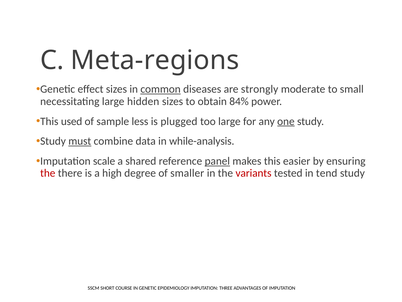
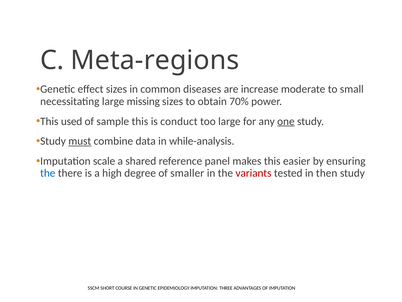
common underline: present -> none (161, 89)
strongly: strongly -> increase (260, 89)
hidden: hidden -> missing (143, 101)
84%: 84% -> 70% (239, 101)
sample less: less -> this (140, 121)
plugged: plugged -> conduct (179, 121)
panel underline: present -> none (217, 161)
the colour: red -> blue (48, 173)
tend: tend -> then (327, 173)
